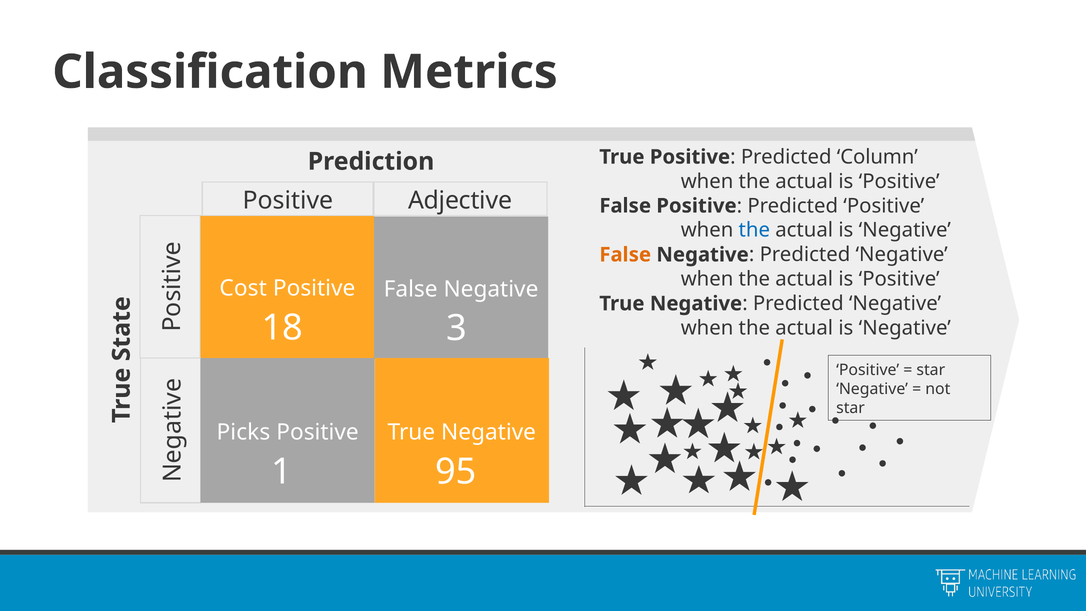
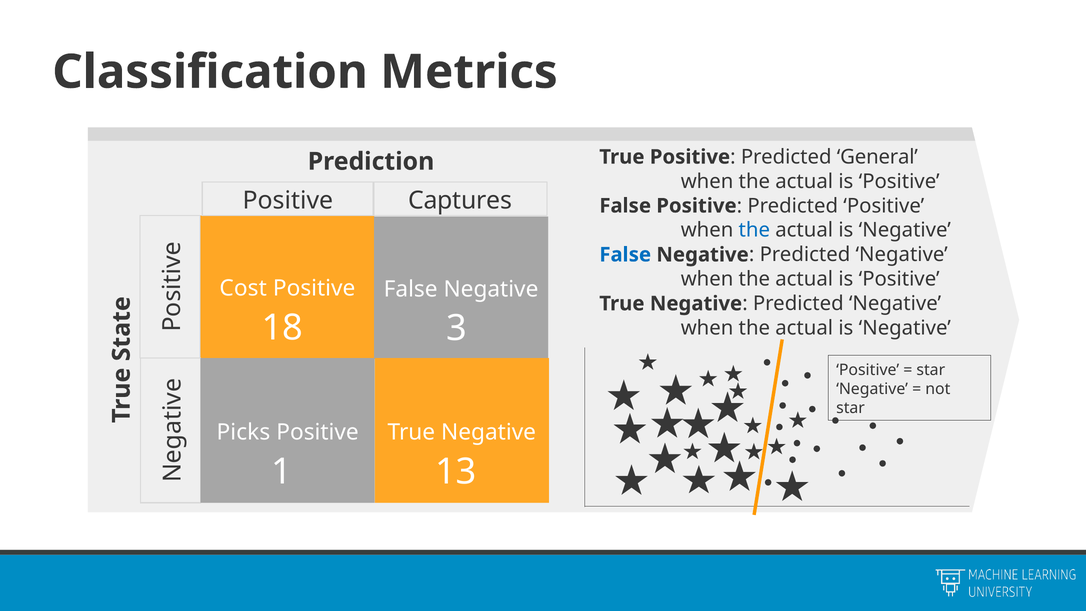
Column: Column -> General (877, 157)
Adjective: Adjective -> Captures (460, 200)
False colour: orange -> blue (625, 255)
95: 95 -> 13 (456, 472)
